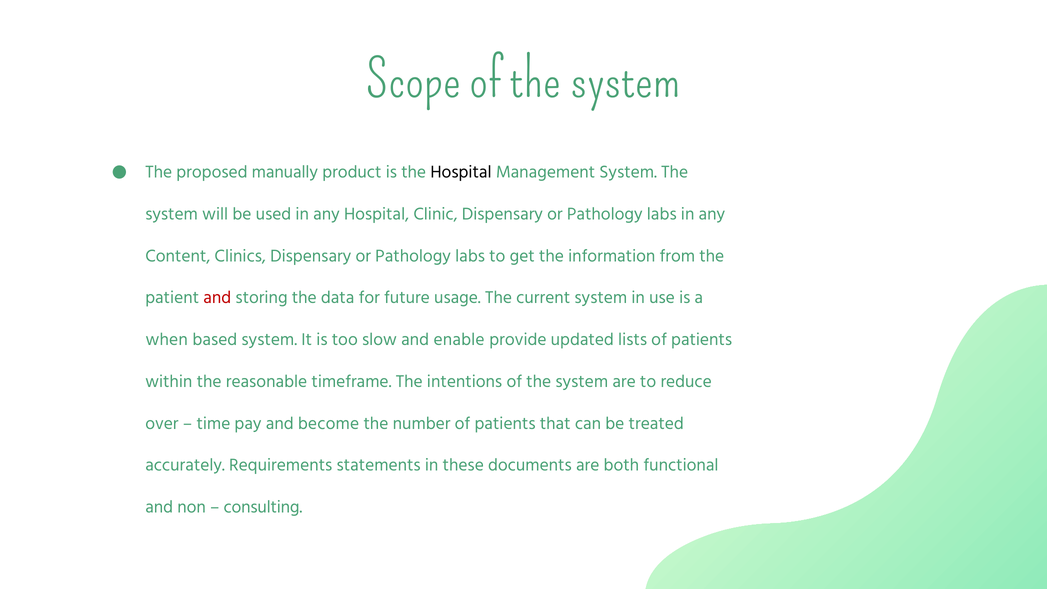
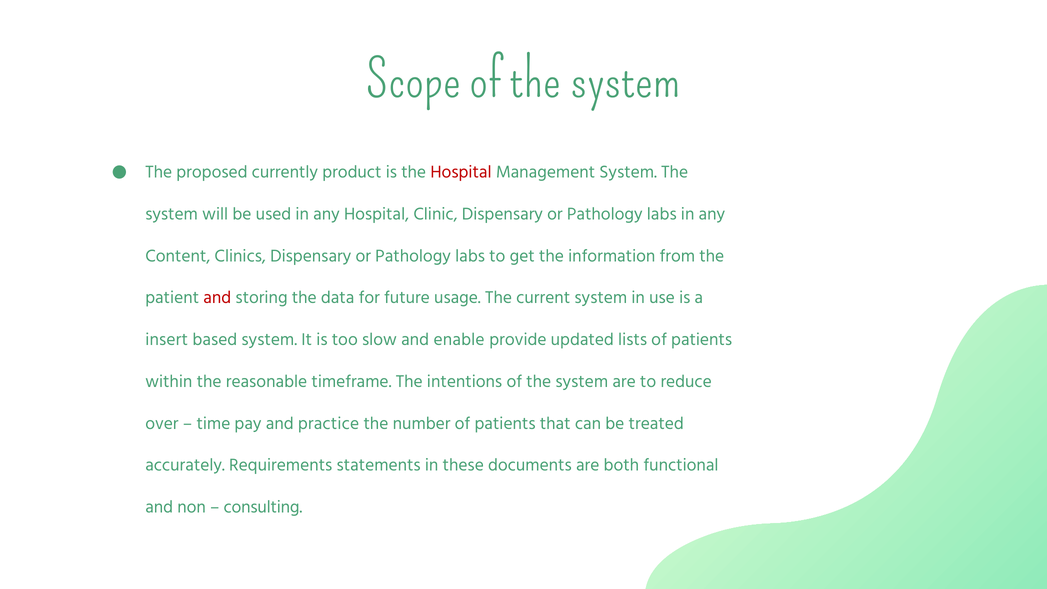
manually: manually -> currently (285, 172)
Hospital colour: black -> red (461, 172)
when: when -> insert (167, 340)
become: become -> practice (329, 423)
